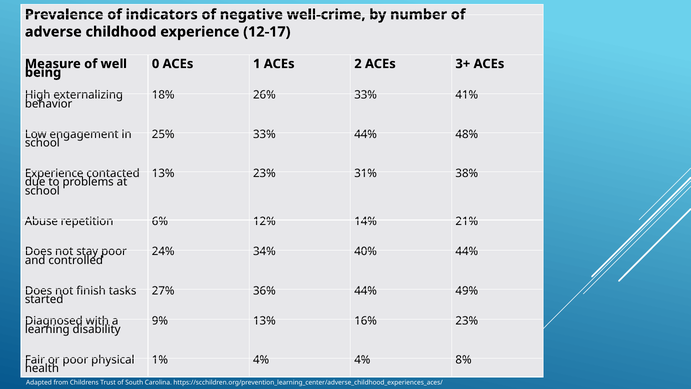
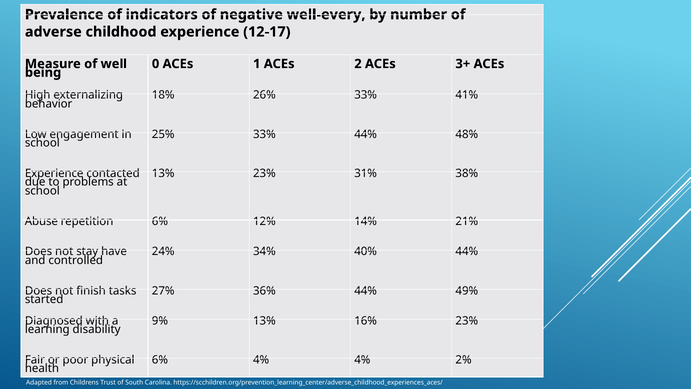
well-crime: well-crime -> well-every (326, 14)
stay poor: poor -> have (114, 251)
1%: 1% -> 6% (160, 360)
8%: 8% -> 2% (464, 360)
